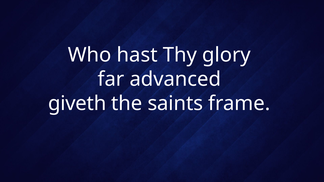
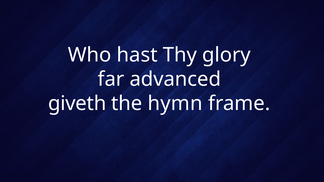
saints: saints -> hymn (175, 104)
